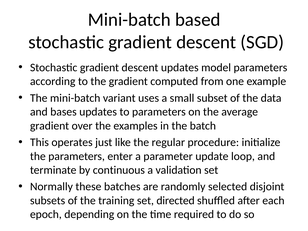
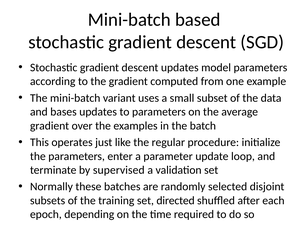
continuous: continuous -> supervised (119, 170)
